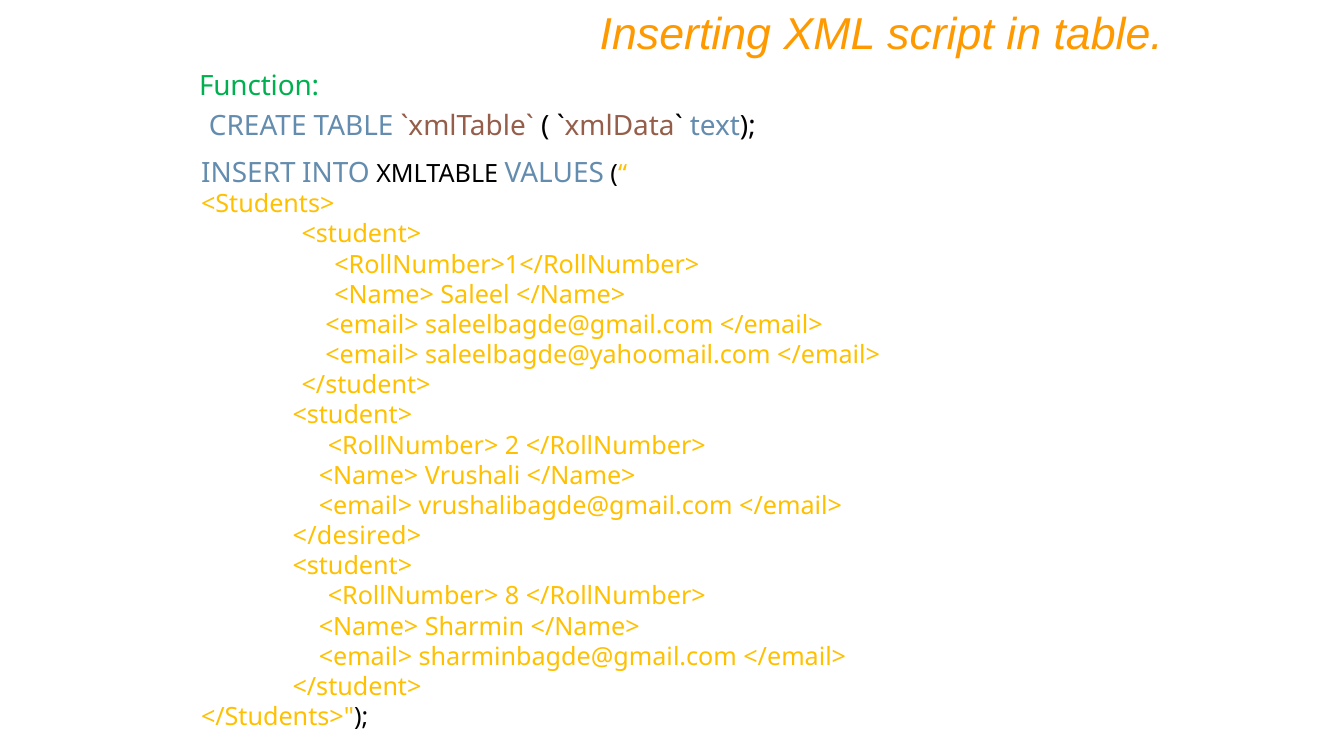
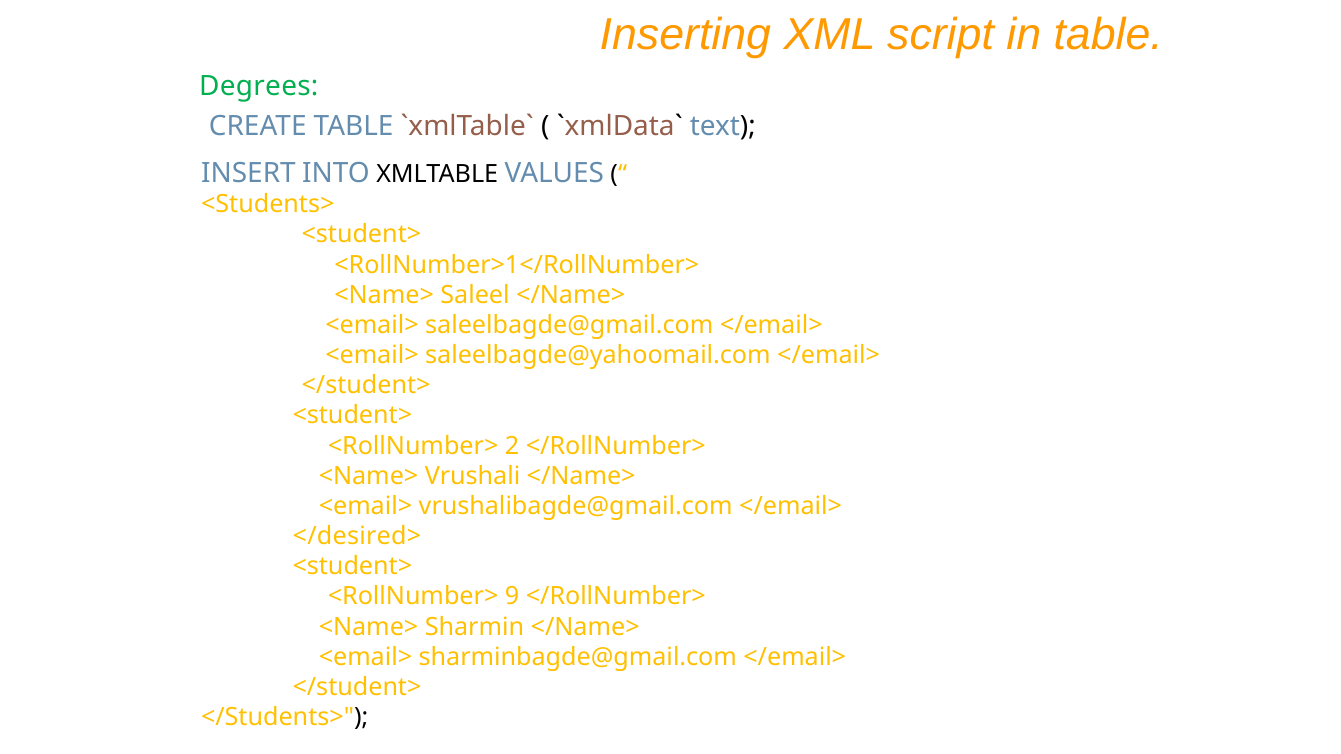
Function: Function -> Degrees (259, 87)
8: 8 -> 9 (512, 597)
